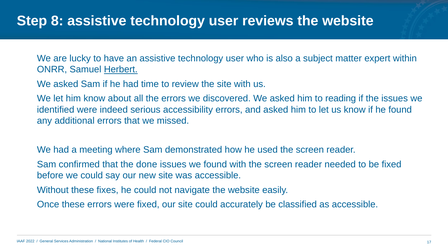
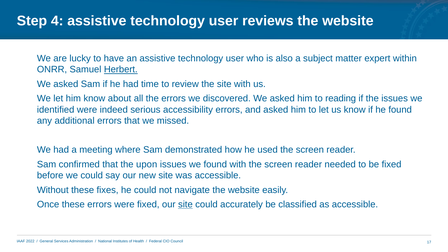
8: 8 -> 4 (57, 21)
done: done -> upon (147, 164)
site underline: none -> present (185, 204)
